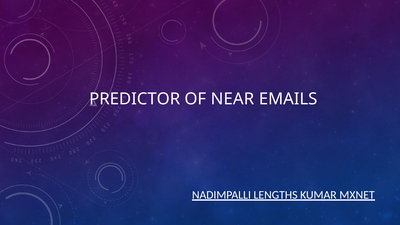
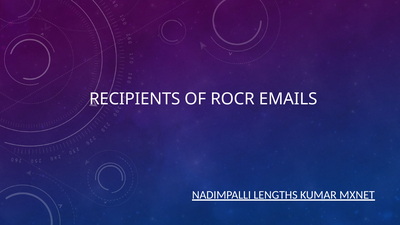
PREDICTOR: PREDICTOR -> RECIPIENTS (135, 99)
NEAR: NEAR -> ROCR (233, 99)
